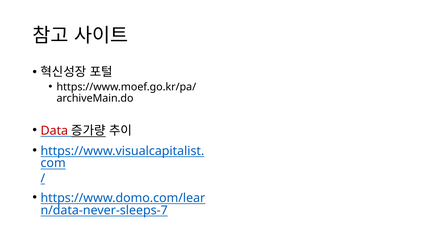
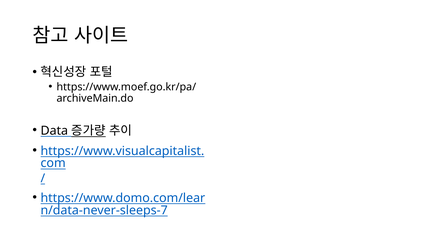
Data colour: red -> black (54, 131)
